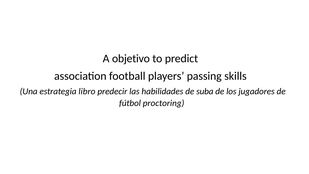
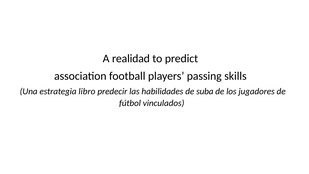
objetivo: objetivo -> realidad (131, 58)
proctoring: proctoring -> vinculados (164, 103)
